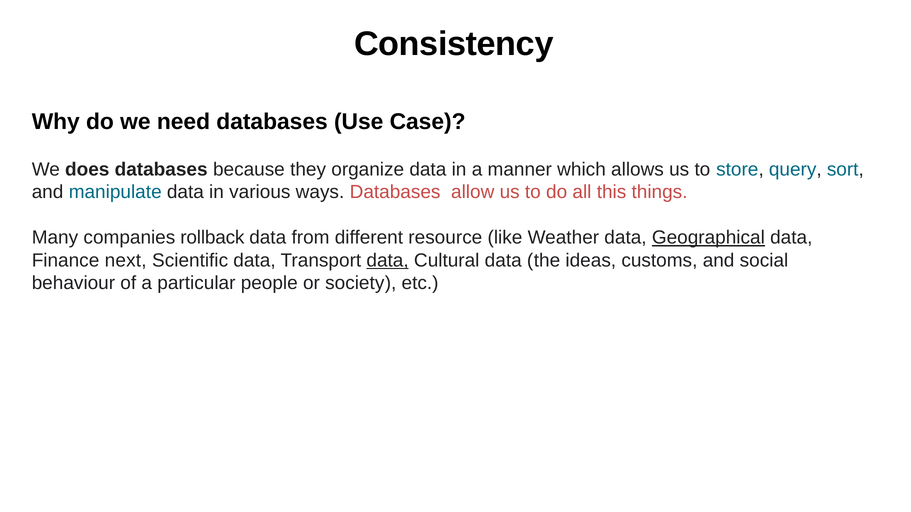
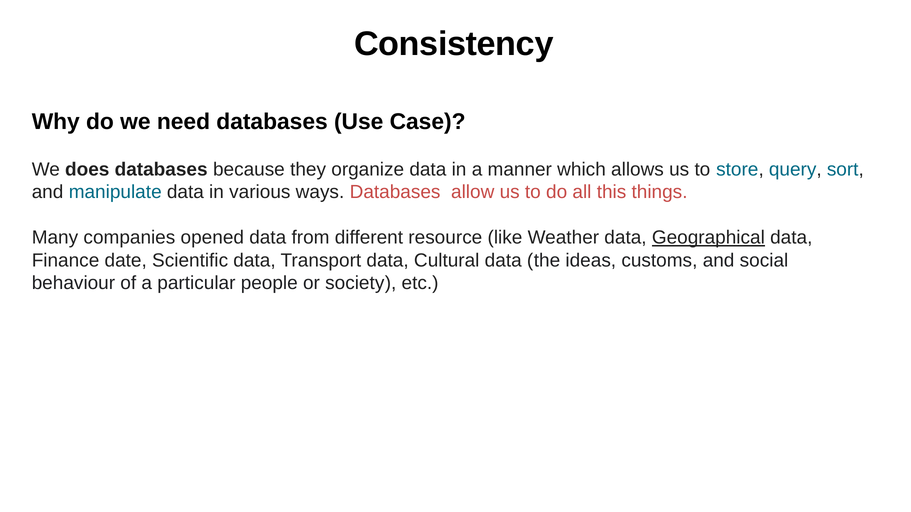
rollback: rollback -> opened (212, 238)
next: next -> date (126, 261)
data underline: present -> none (388, 261)
